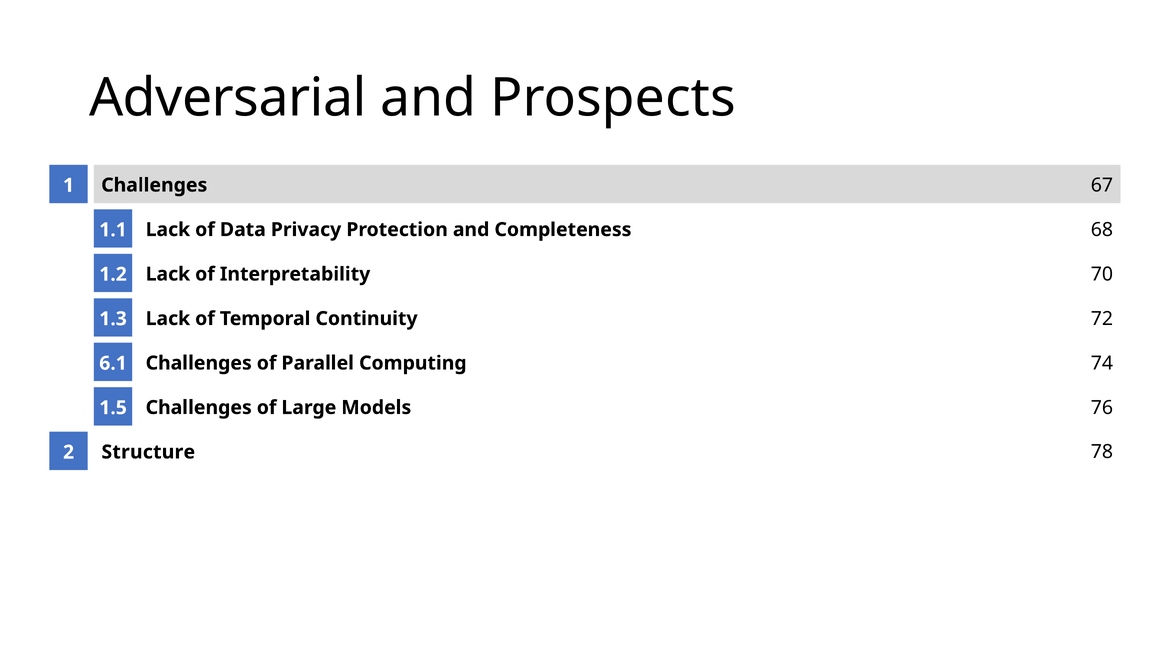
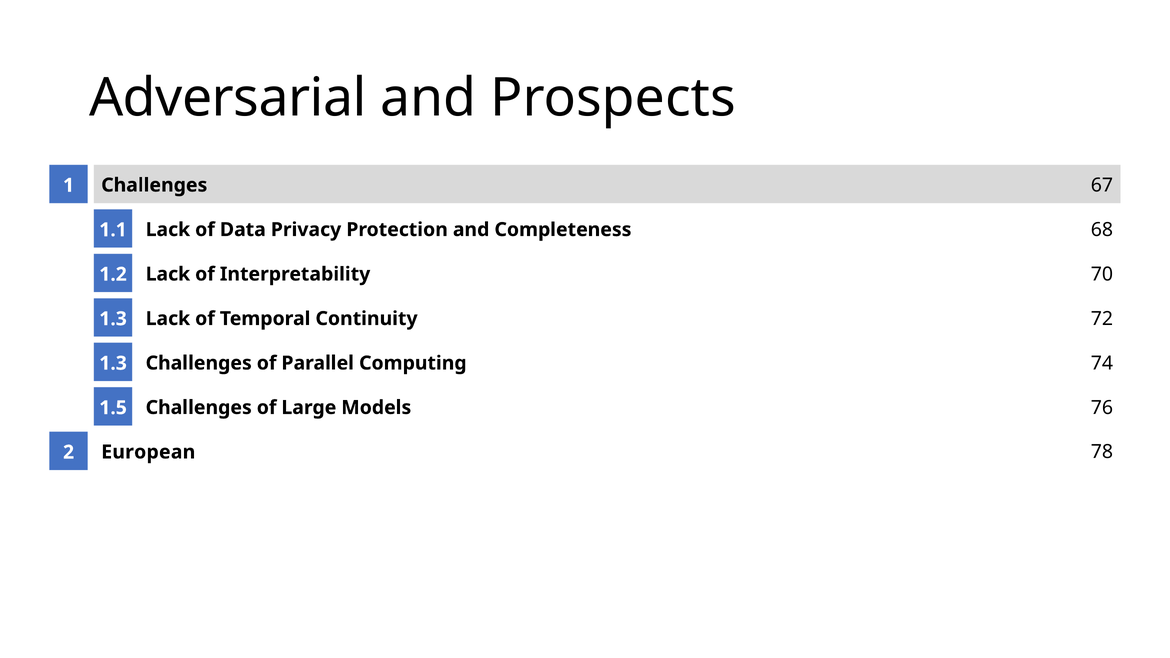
6.1: 6.1 -> 1.3 (113, 363)
Structure: Structure -> European (148, 452)
